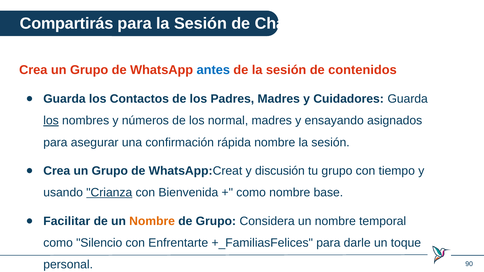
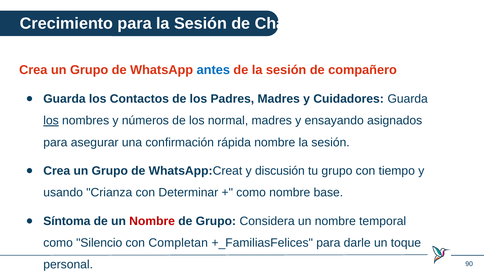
Compartirás: Compartirás -> Crecimiento (67, 24)
contenidos: contenidos -> compañero (363, 70)
Crianza underline: present -> none (109, 193)
Bienvenida: Bienvenida -> Determinar (188, 193)
Facilitar: Facilitar -> Síntoma (67, 221)
Nombre colour: orange -> red (152, 221)
Enfrentarte: Enfrentarte -> Completan (178, 243)
